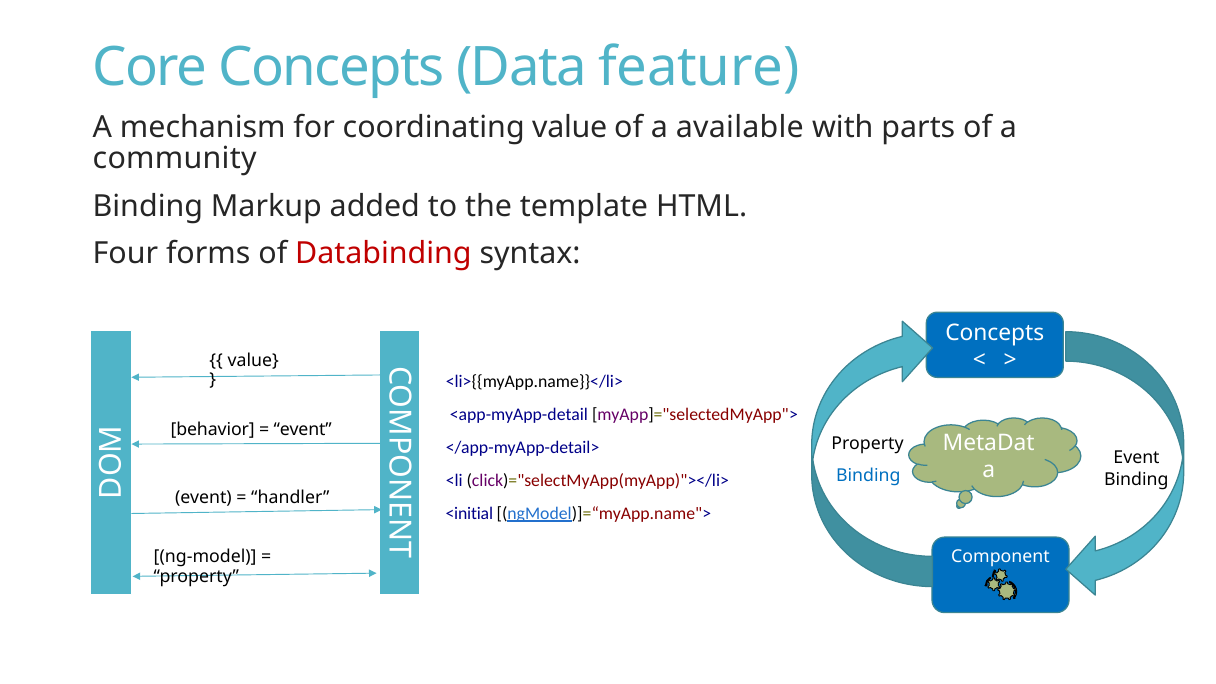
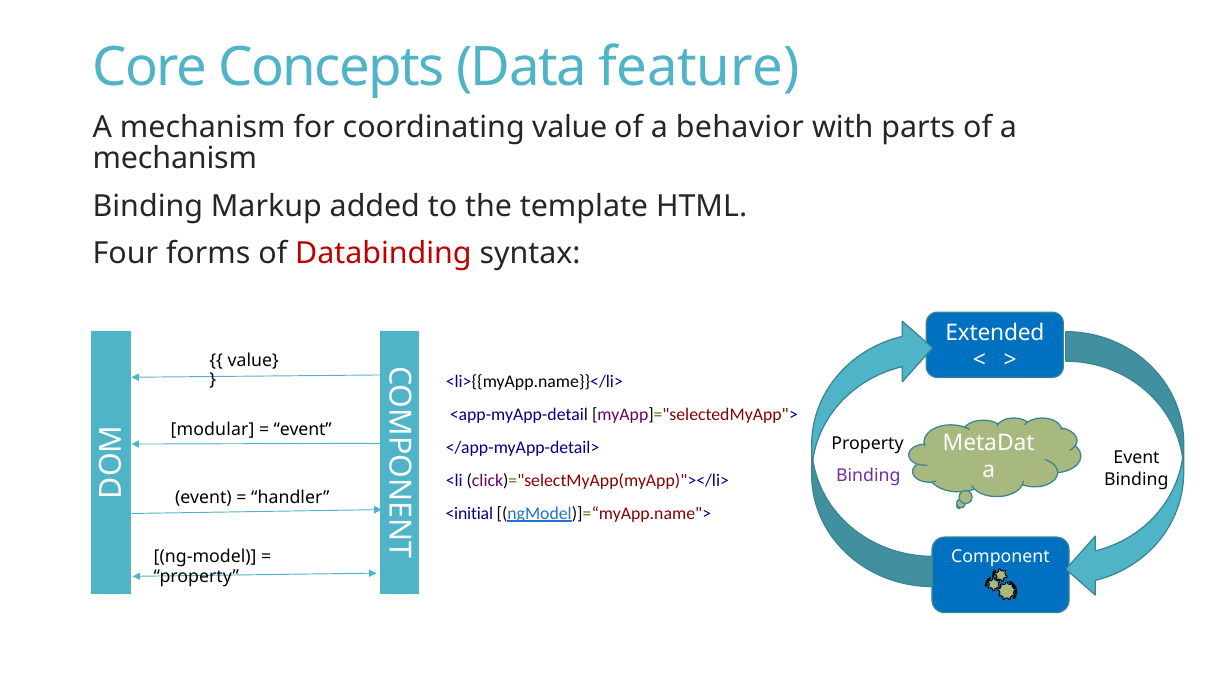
available: available -> behavior (740, 128)
community: community -> mechanism (175, 159)
Concepts: Concepts -> Extended (995, 333)
behavior: behavior -> modular (212, 429)
Binding colour: blue -> purple (868, 476)
